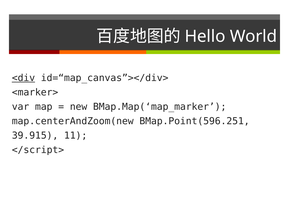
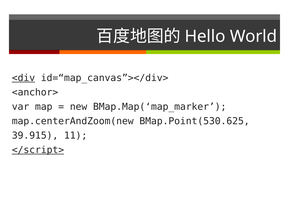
<marker>: <marker> -> <anchor> (35, 93)
BMap.Point(596.251: BMap.Point(596.251 -> BMap.Point(530.625 (195, 122)
</script> underline: none -> present (38, 150)
